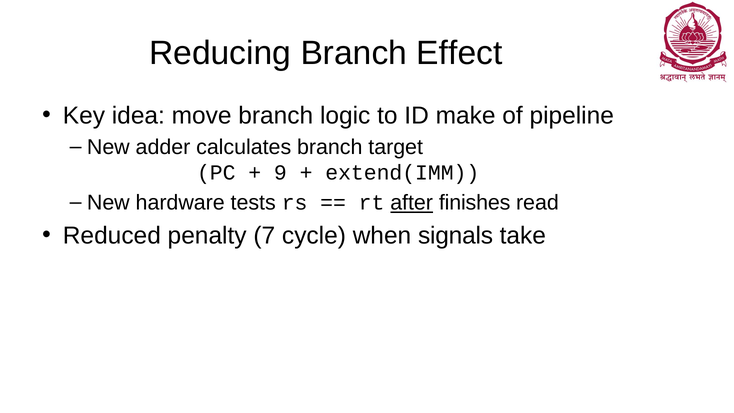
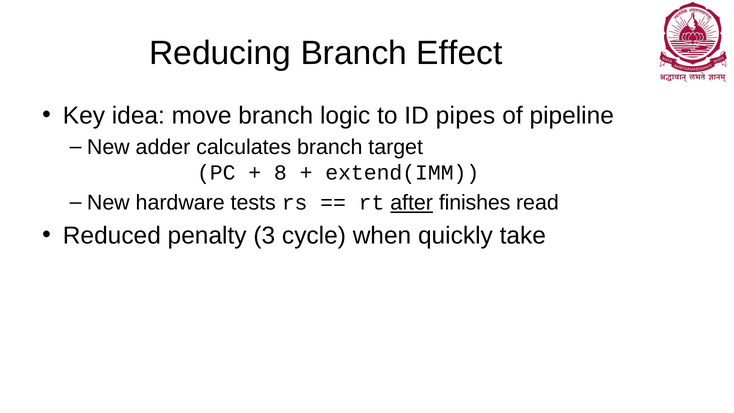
make: make -> pipes (465, 116)
9: 9 -> 8 (280, 173)
7: 7 -> 3 (264, 236)
signals: signals -> quickly (455, 236)
